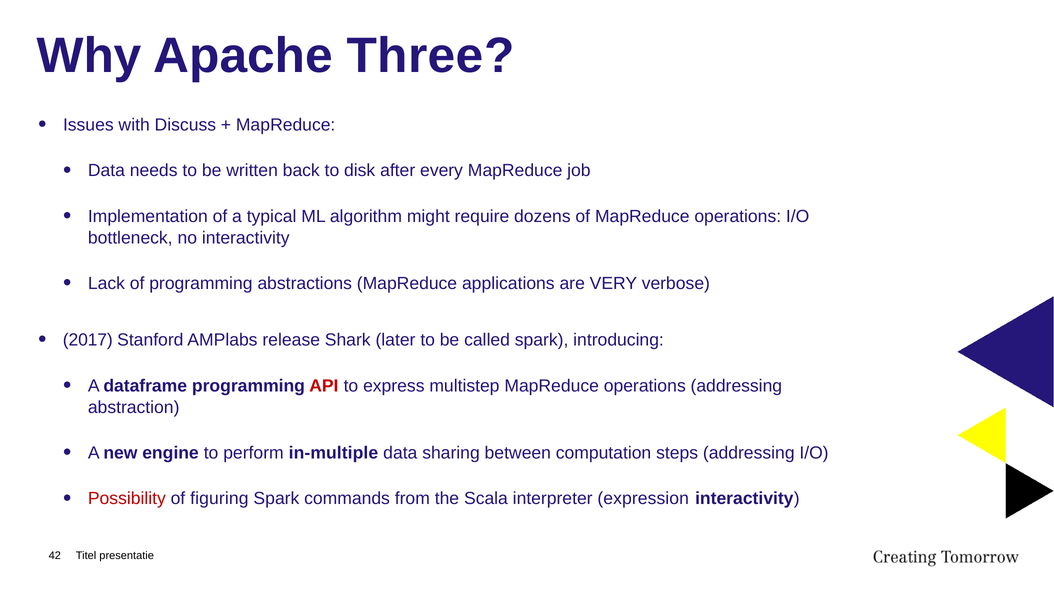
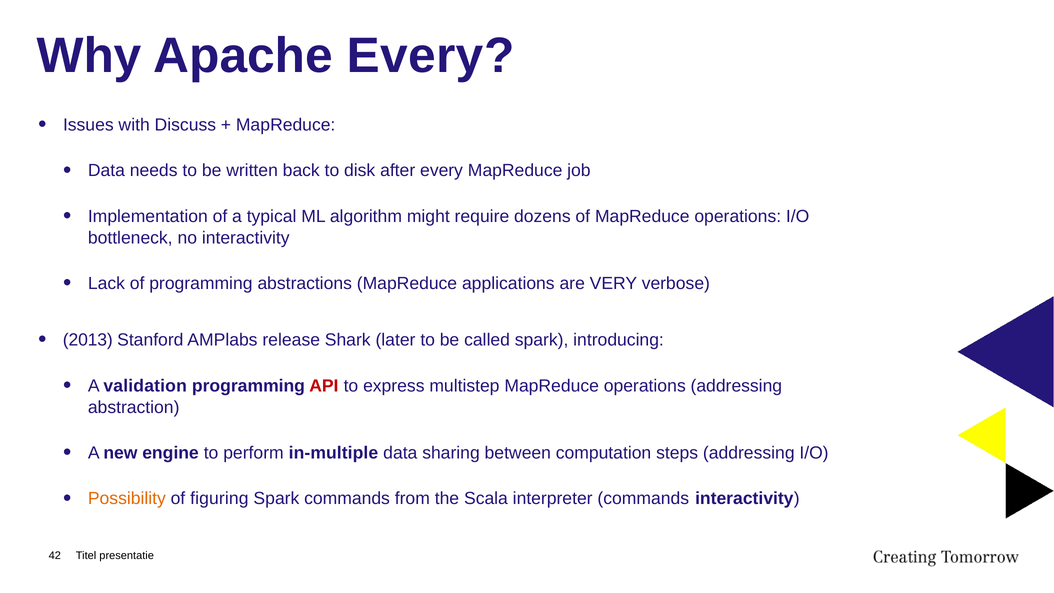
Apache Three: Three -> Every (430, 56)
2017: 2017 -> 2013 (88, 340)
dataframe: dataframe -> validation (145, 386)
Possibility colour: red -> orange (127, 499)
interpreter expression: expression -> commands (643, 499)
